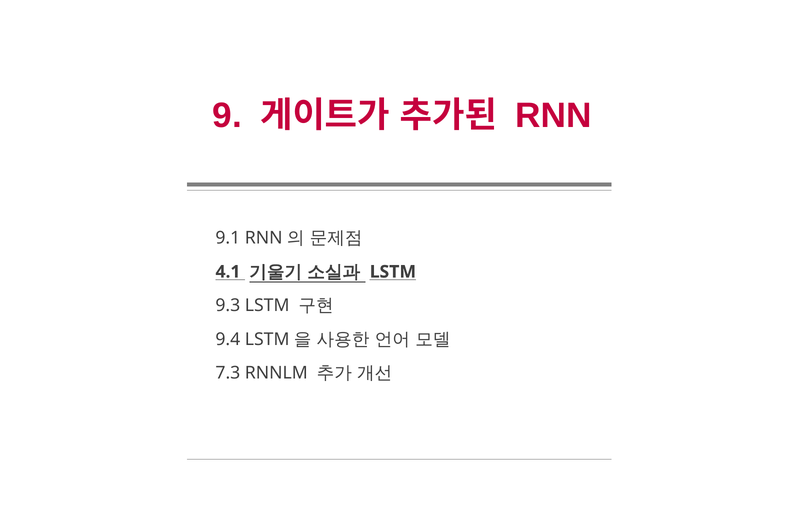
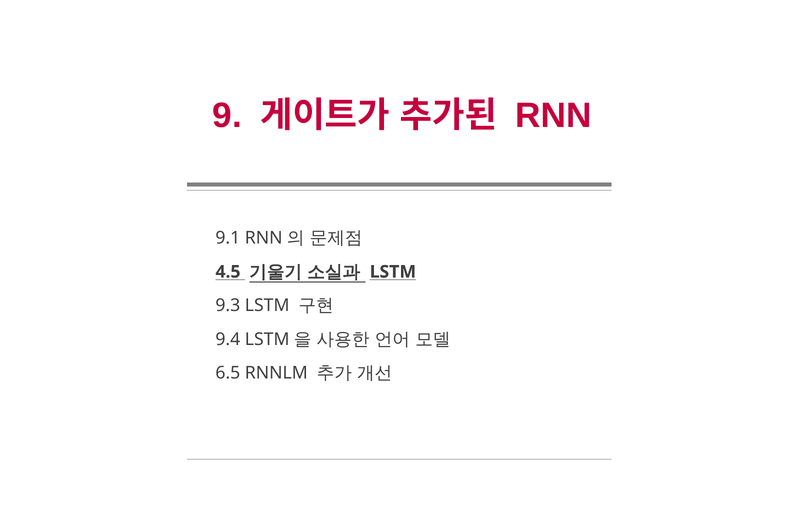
4.1: 4.1 -> 4.5 (228, 272)
7.3: 7.3 -> 6.5 (228, 373)
